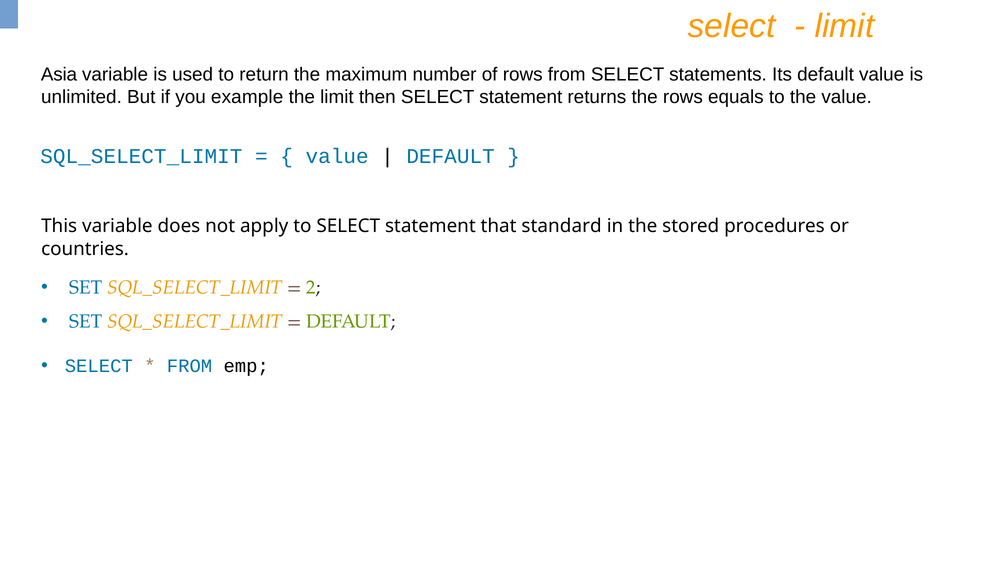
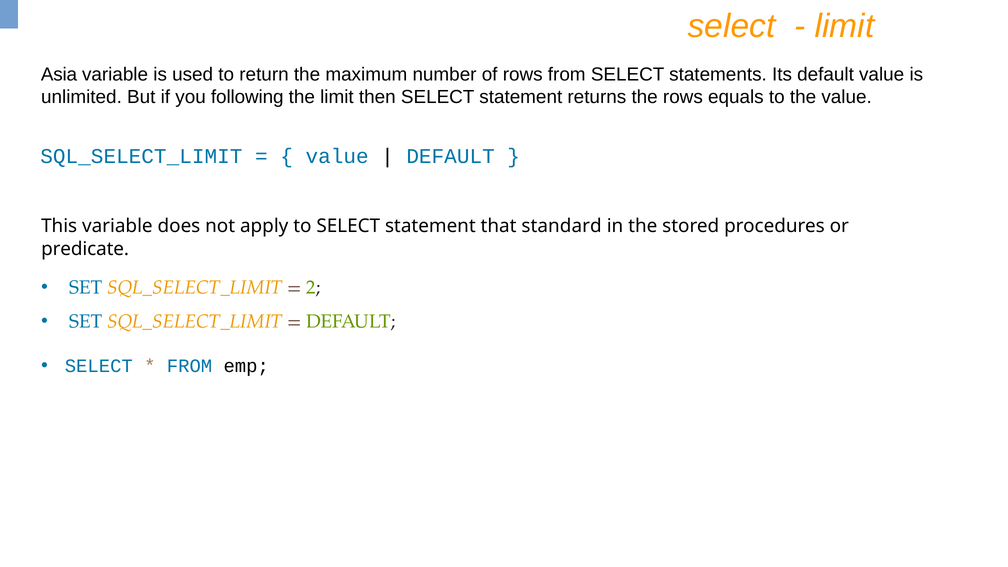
example: example -> following (247, 97)
countries: countries -> predicate (85, 249)
